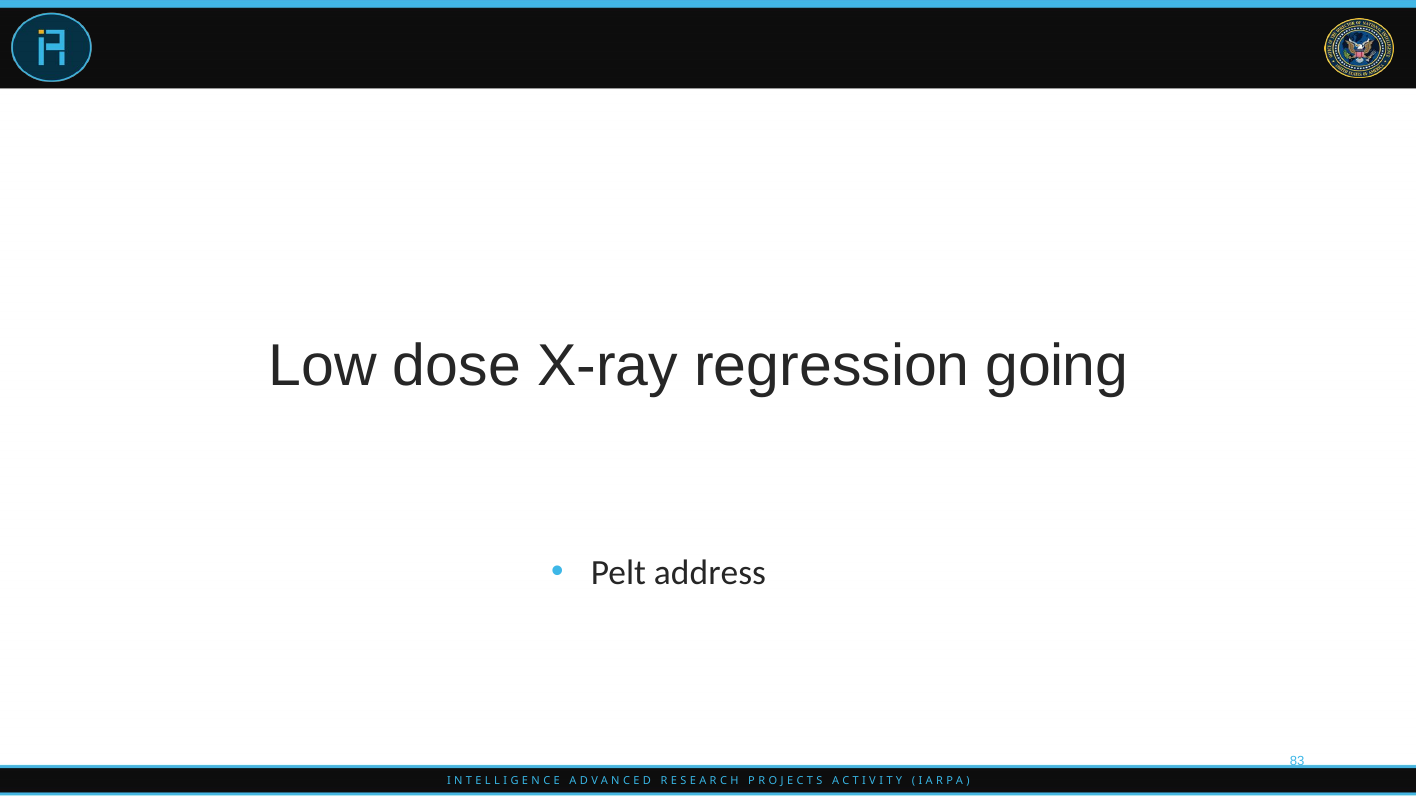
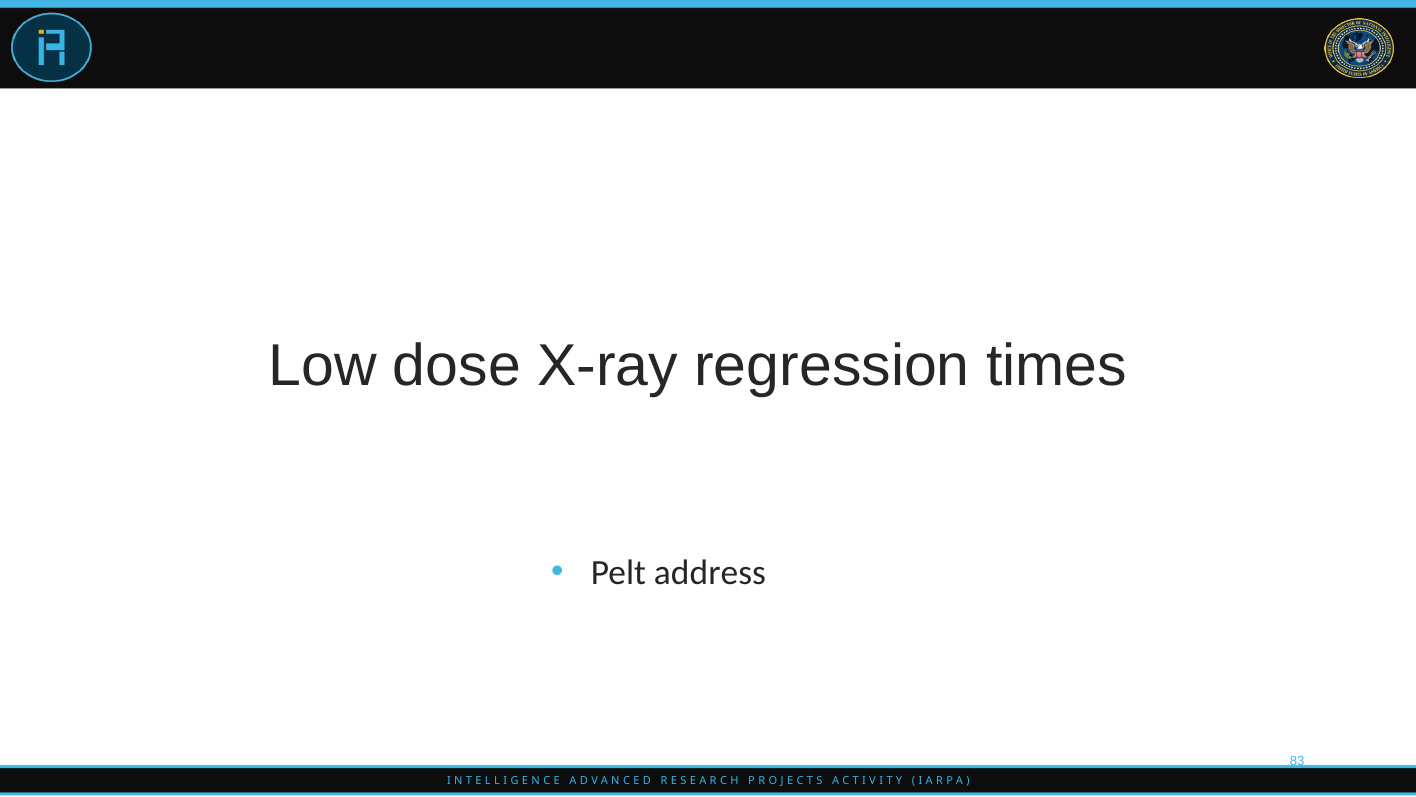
going: going -> times (1057, 366)
